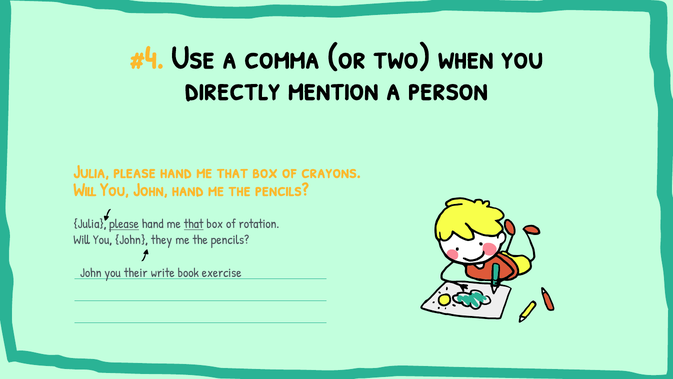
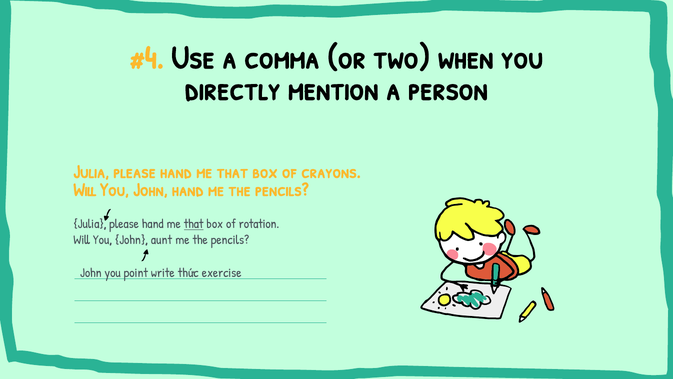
please underline: present -> none (124, 224)
they: they -> aunt (161, 240)
their: their -> point (136, 273)
book: book -> thức (188, 273)
